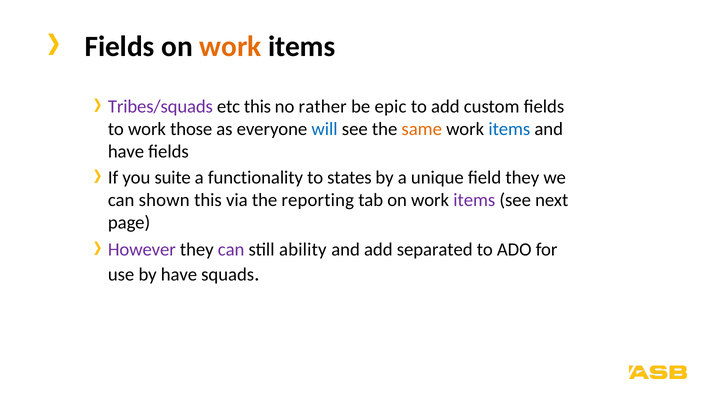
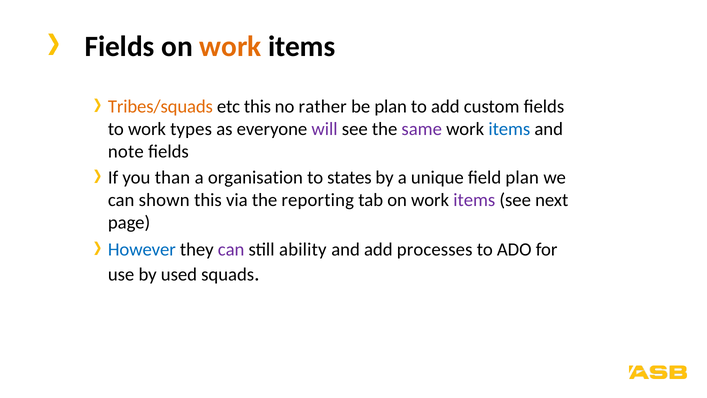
Tribes/squads colour: purple -> orange (160, 107)
be epic: epic -> plan (391, 107)
those: those -> types (191, 129)
will colour: blue -> purple (325, 129)
same colour: orange -> purple (422, 129)
have: have -> note (126, 151)
suite: suite -> than (172, 178)
functionality: functionality -> organisation (255, 178)
field they: they -> plan (522, 178)
However colour: purple -> blue (142, 249)
separated: separated -> processes (435, 249)
by have: have -> used (179, 274)
